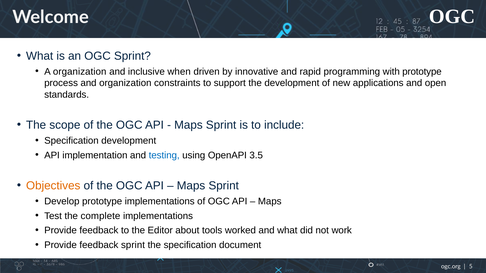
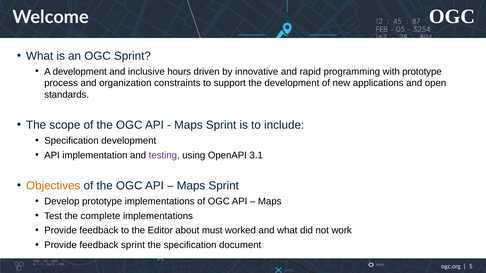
A organization: organization -> development (80, 72)
when: when -> hours (179, 72)
testing colour: blue -> purple (164, 155)
3.5: 3.5 -> 3.1 (256, 155)
tools: tools -> must (212, 231)
